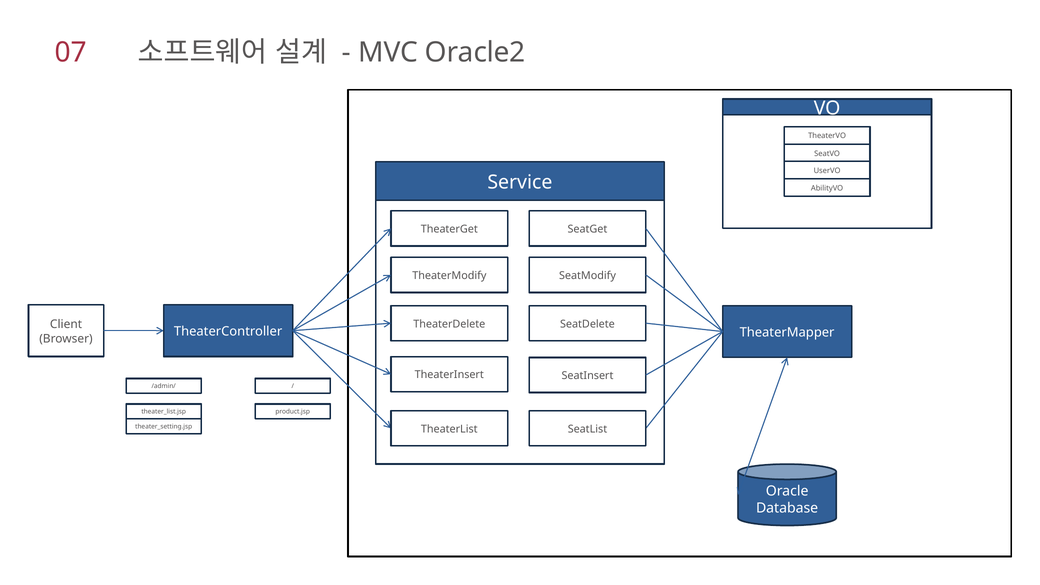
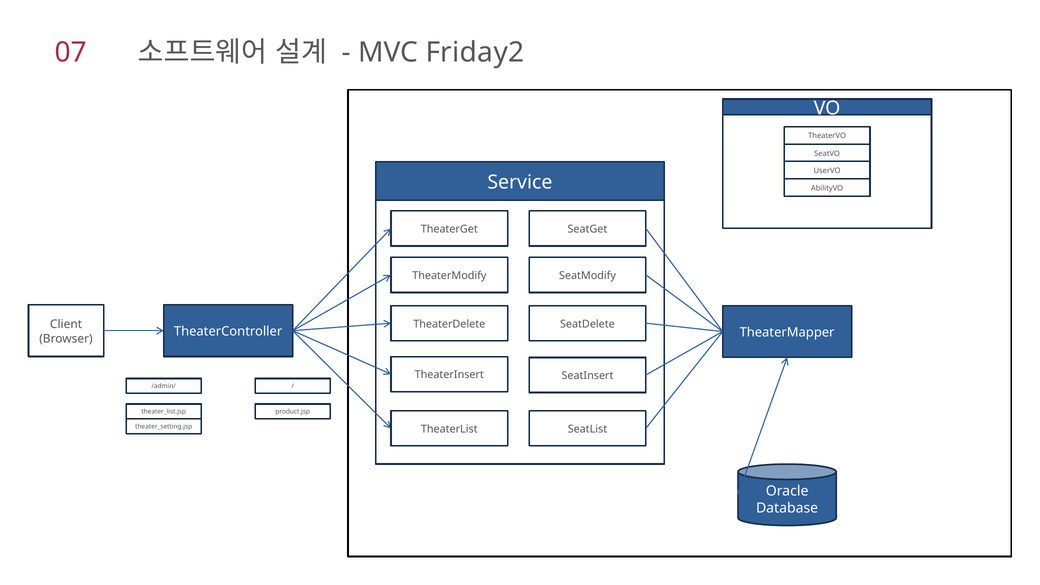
Oracle2: Oracle2 -> Friday2 (475, 52)
